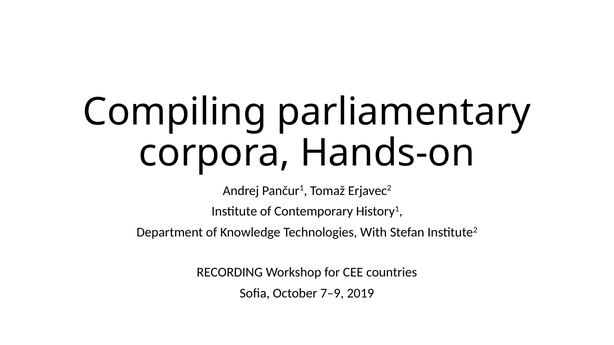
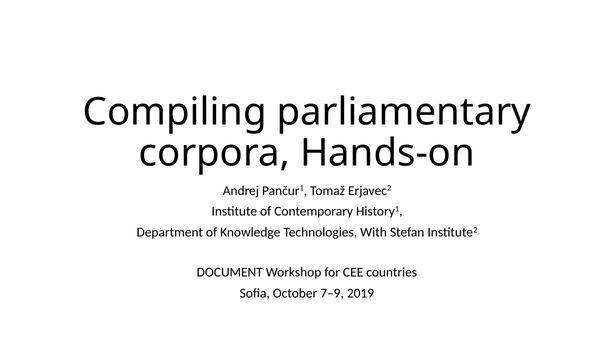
RECORDING: RECORDING -> DOCUMENT (230, 273)
